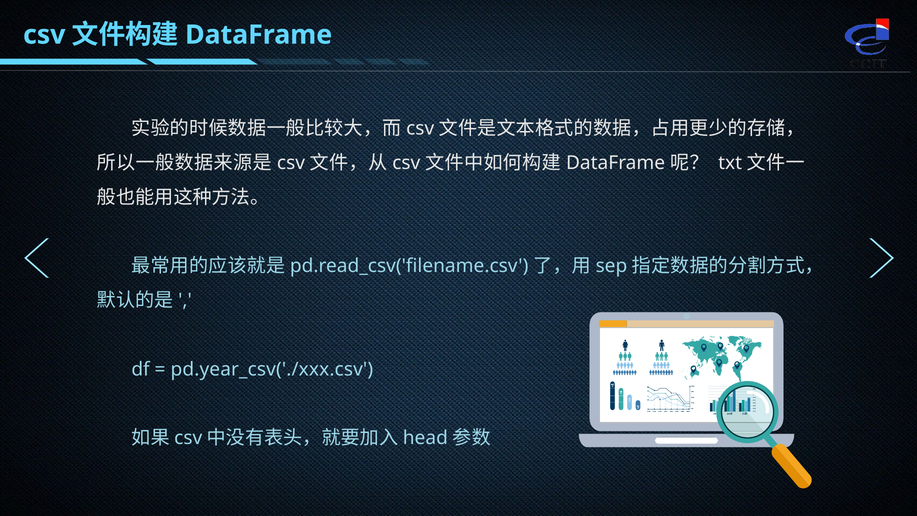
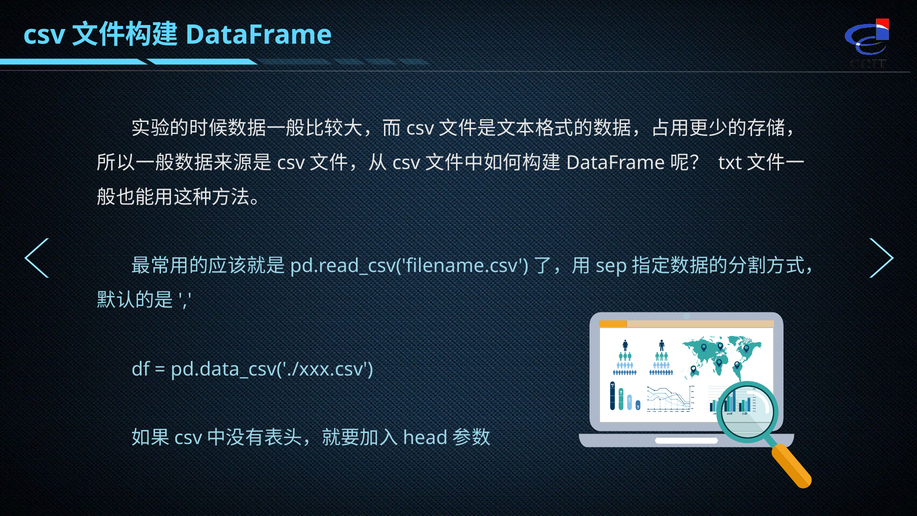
pd.year_csv('./xxx.csv: pd.year_csv('./xxx.csv -> pd.data_csv('./xxx.csv (272, 369)
